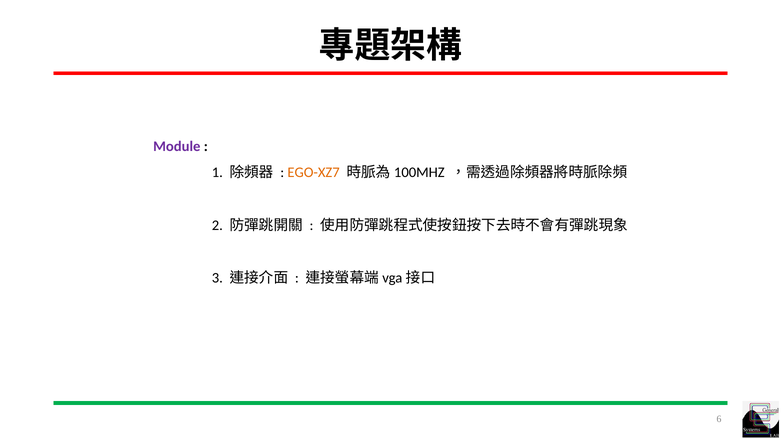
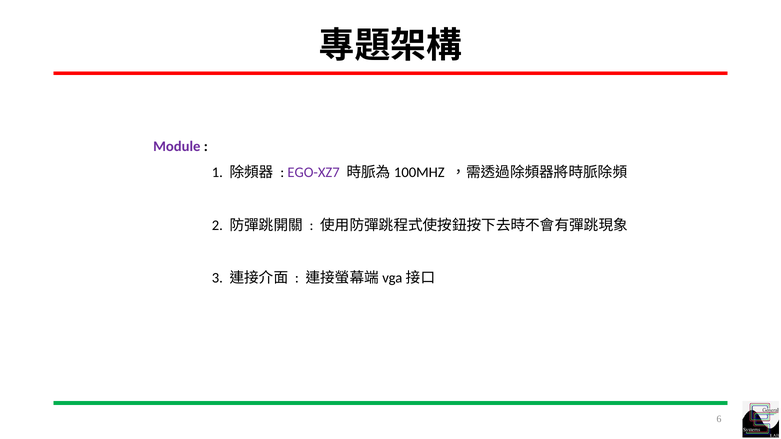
EGO-XZ7 colour: orange -> purple (314, 173)
